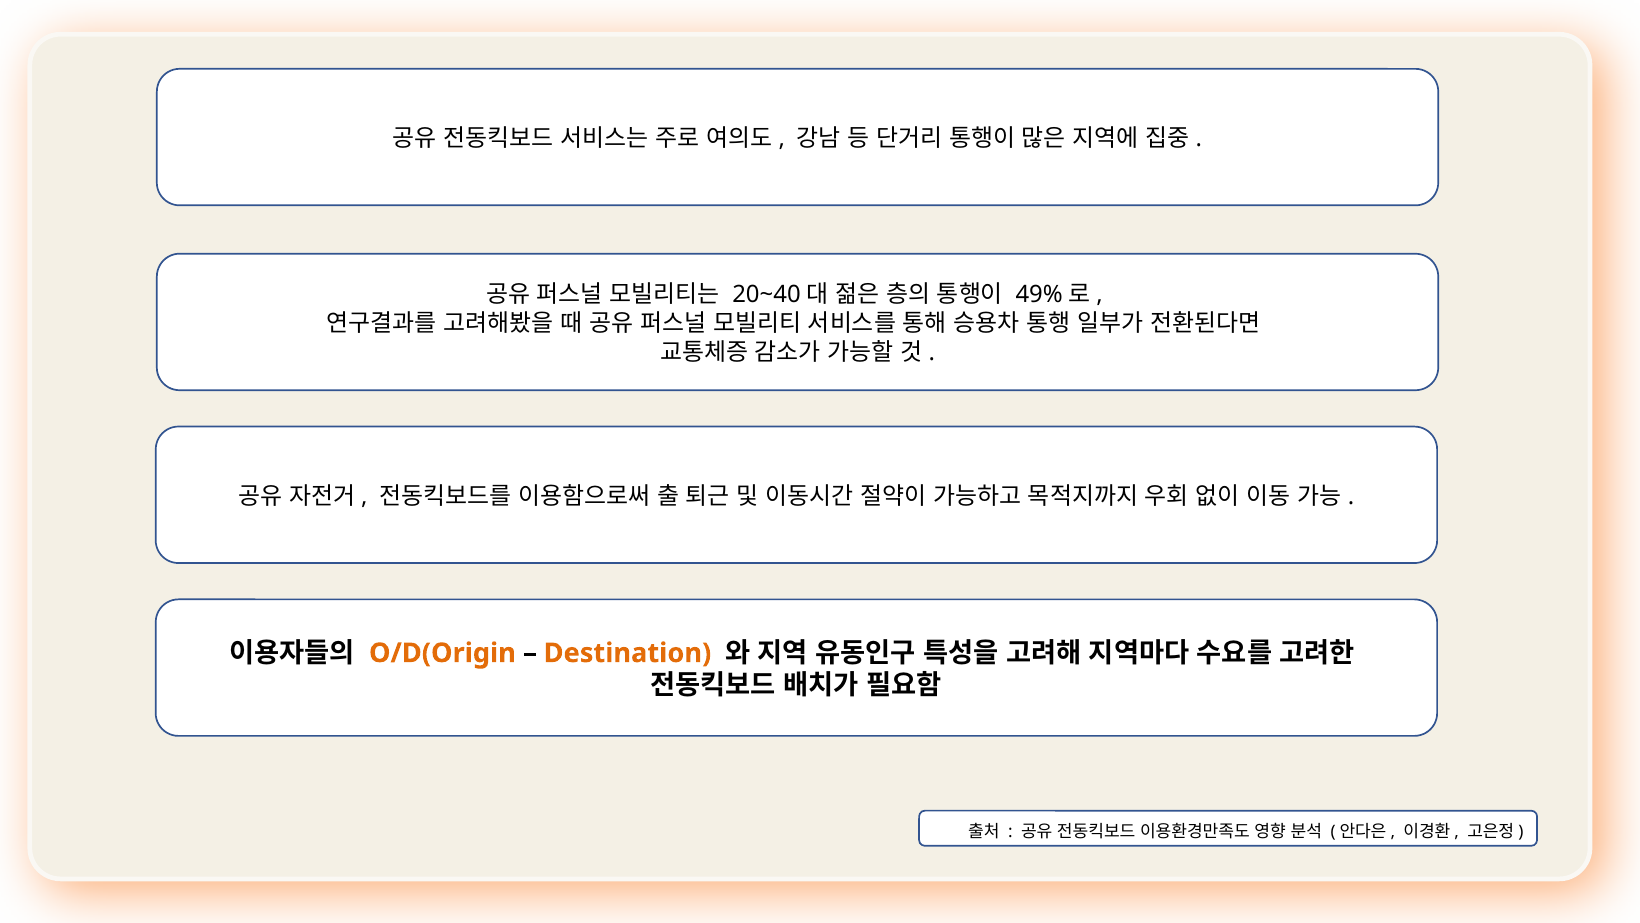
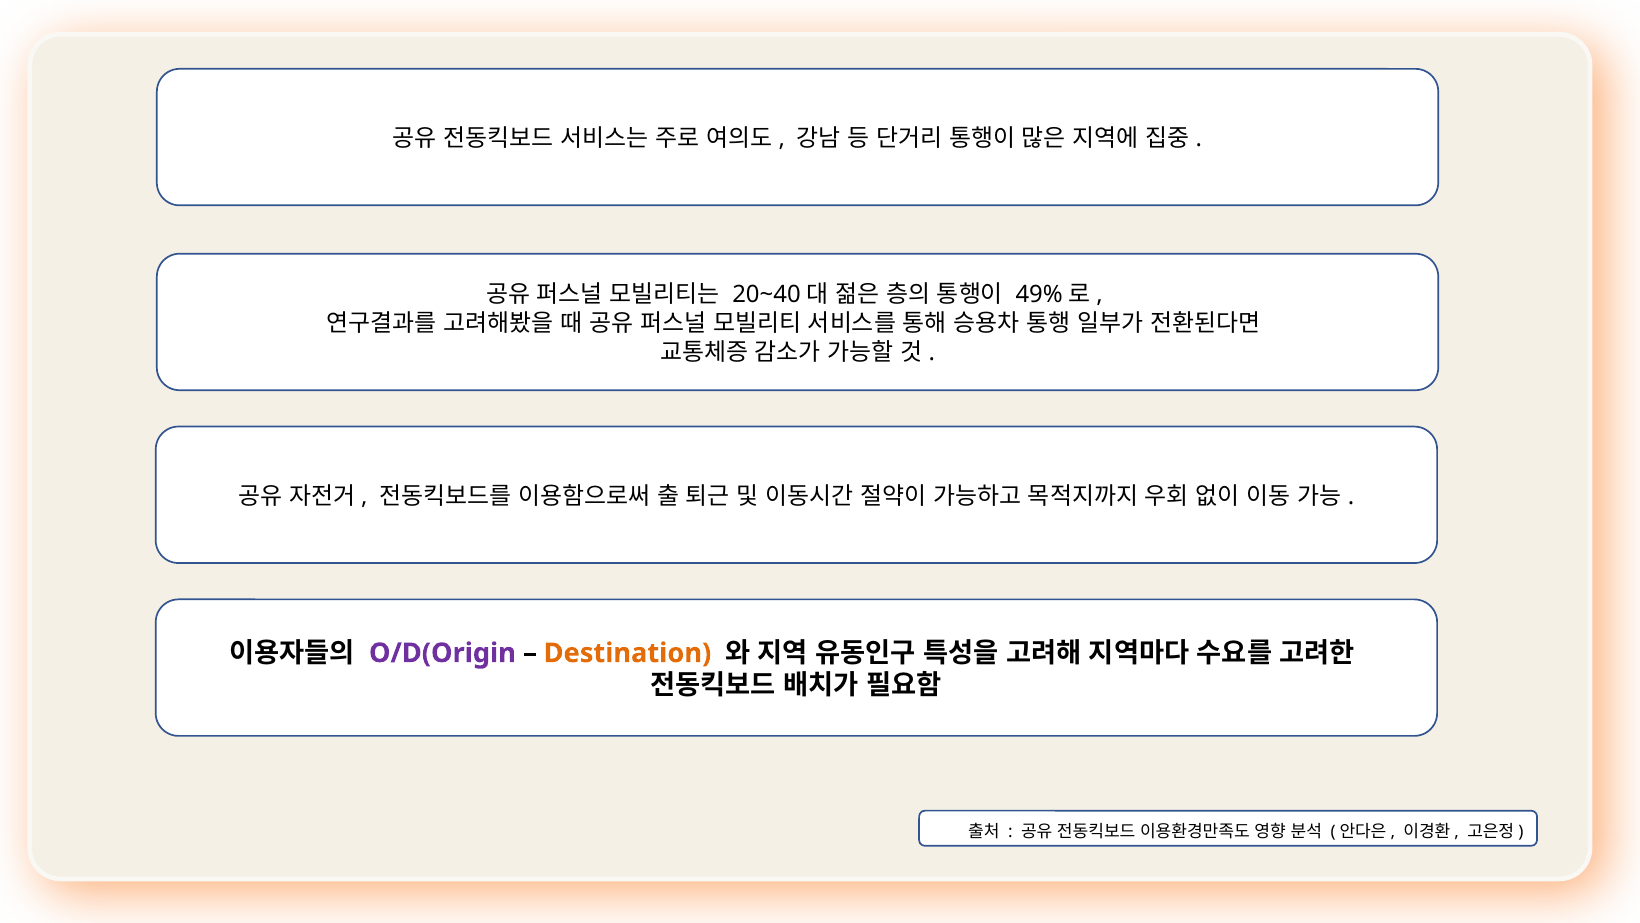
O/D(Origin colour: orange -> purple (442, 653)
